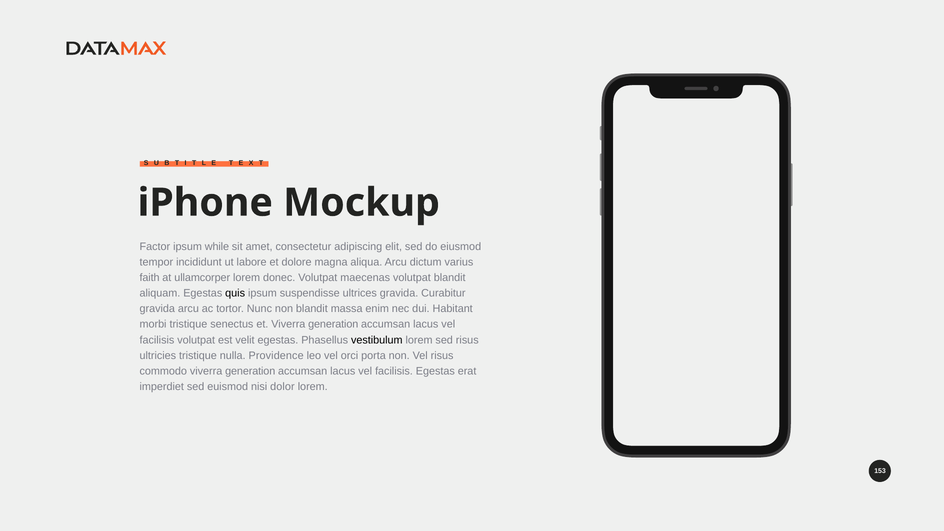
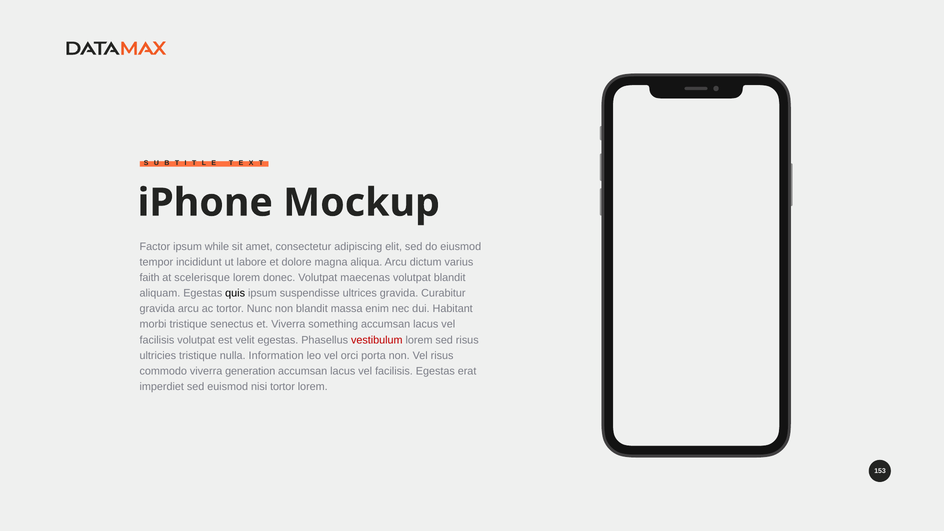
ullamcorper: ullamcorper -> scelerisque (202, 278)
et Viverra generation: generation -> something (333, 324)
vestibulum colour: black -> red (377, 340)
Providence: Providence -> Information (276, 356)
nisi dolor: dolor -> tortor (283, 387)
